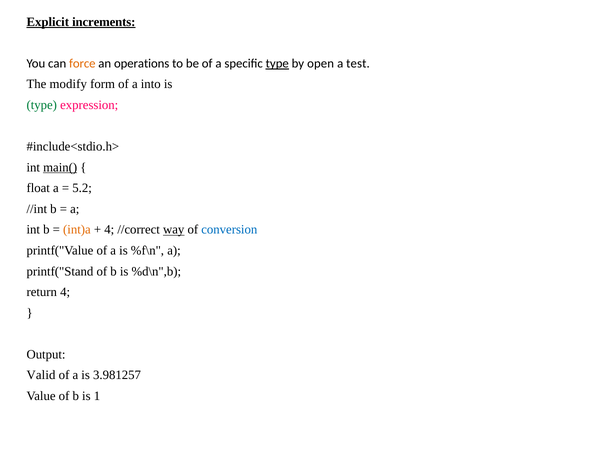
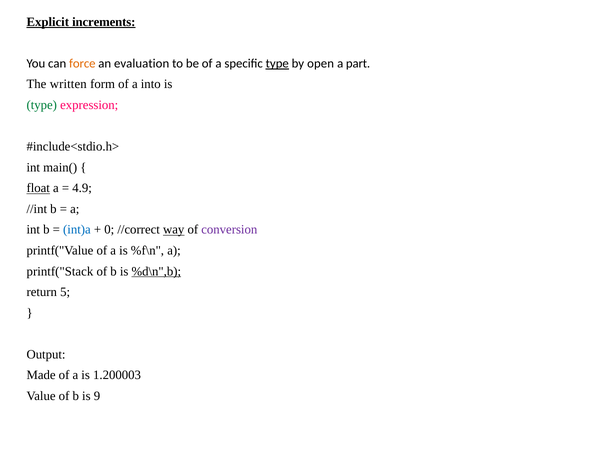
operations: operations -> evaluation (142, 63)
test: test -> part (358, 63)
modify: modify -> written (68, 84)
main( underline: present -> none (60, 167)
float underline: none -> present (38, 188)
5.2: 5.2 -> 4.9 (82, 188)
int)a colour: orange -> blue (77, 230)
4: 4 -> 0 (109, 230)
conversion colour: blue -> purple (229, 230)
printf("Stand: printf("Stand -> printf("Stack (60, 271)
%d\n",b underline: none -> present (156, 271)
return 4: 4 -> 5 (65, 292)
Valid: Valid -> Made (41, 375)
3.981257: 3.981257 -> 1.200003 (117, 375)
1: 1 -> 9 (97, 396)
